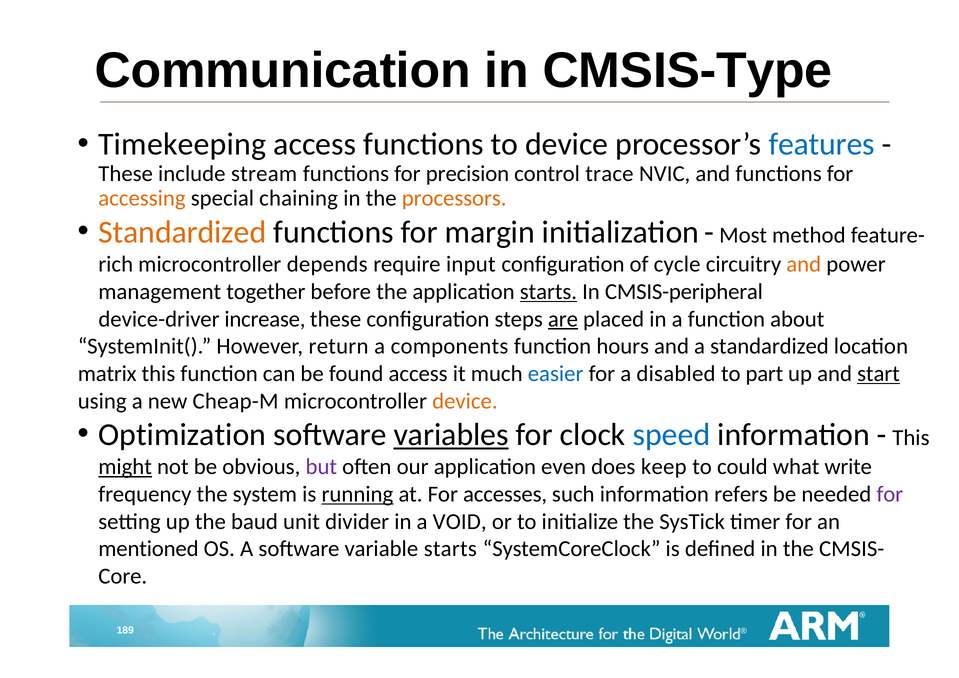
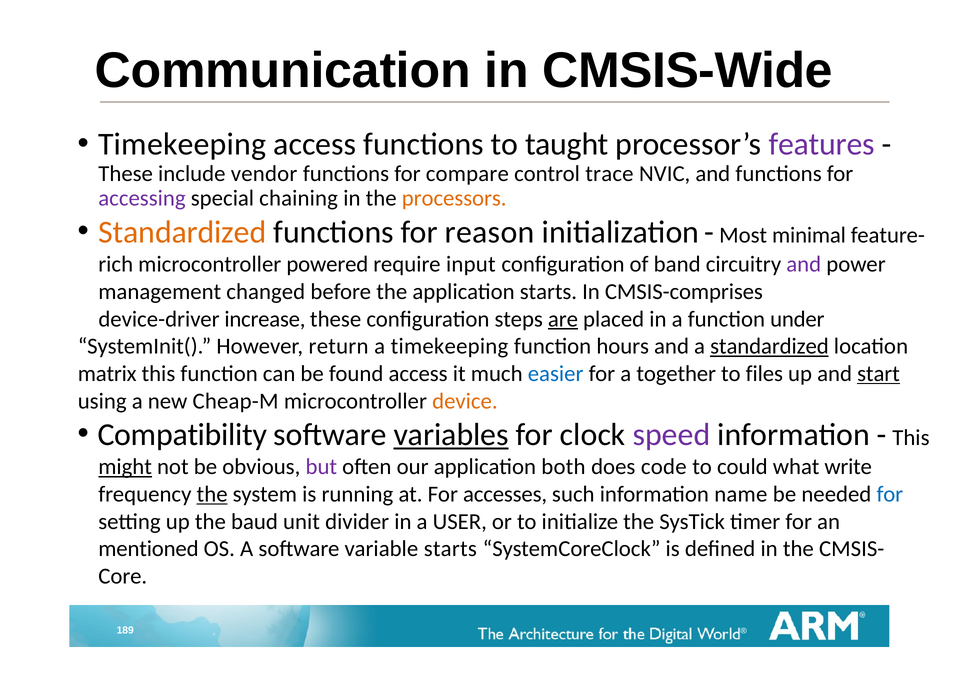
CMSIS-Type: CMSIS-Type -> CMSIS-Wide (688, 71)
to device: device -> taught (567, 144)
features colour: blue -> purple (822, 144)
stream: stream -> vendor (264, 174)
precision: precision -> compare (467, 174)
accessing colour: orange -> purple (142, 198)
margin: margin -> reason (490, 232)
method: method -> minimal (809, 235)
depends: depends -> powered (327, 264)
cycle: cycle -> band (677, 264)
and colour: orange -> purple (804, 264)
together: together -> changed (266, 292)
starts underline: present -> none (548, 292)
CMSIS-peripheral: CMSIS-peripheral -> CMSIS-comprises (684, 292)
about: about -> under (797, 319)
a components: components -> timekeeping (449, 346)
standardized underline: none -> present (769, 346)
disabled: disabled -> together (676, 374)
part: part -> files (764, 374)
Optimization: Optimization -> Compatibility (182, 434)
speed colour: blue -> purple (671, 434)
even: even -> both (563, 467)
keep: keep -> code (664, 467)
the underline: none -> present (212, 494)
running underline: present -> none (357, 494)
refers: refers -> name (741, 494)
for colour: purple -> blue (890, 494)
VOID: VOID -> USER (460, 521)
